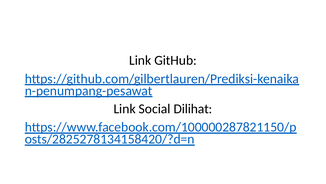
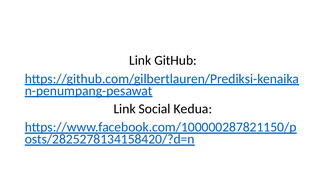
Dilihat: Dilihat -> Kedua (193, 109)
